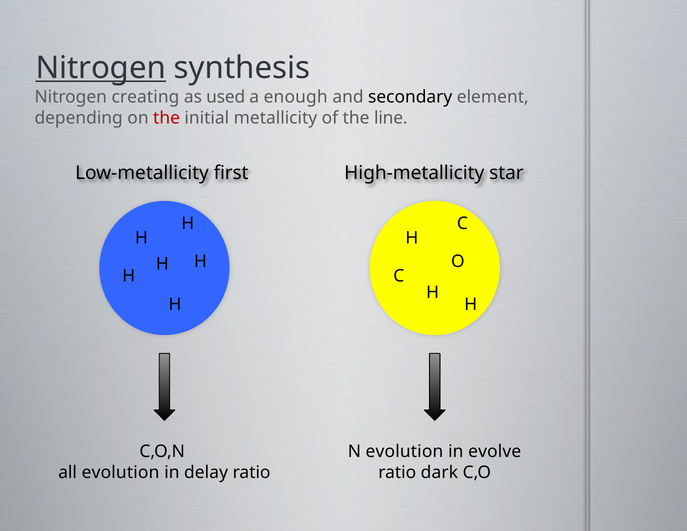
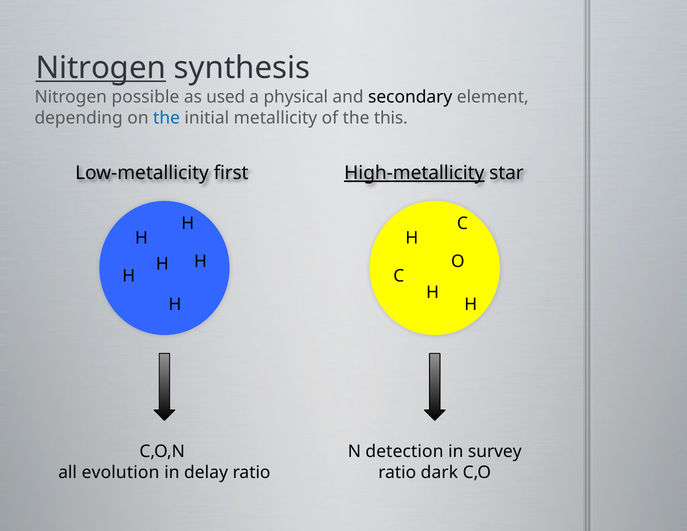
creating: creating -> possible (145, 97)
enough: enough -> physical (296, 97)
the colour: red -> blue (167, 118)
line: line -> this (391, 118)
High-metallicity underline: none -> present (414, 173)
N evolution: evolution -> detection (404, 451)
evolve: evolve -> survey (495, 451)
